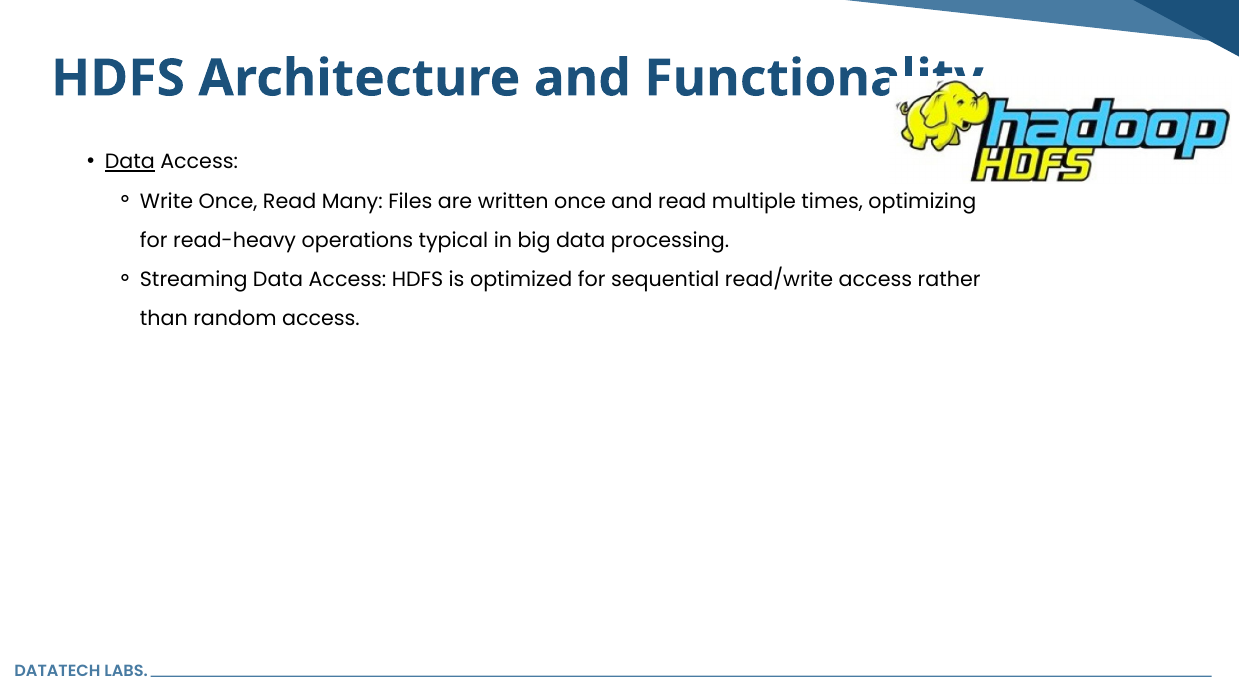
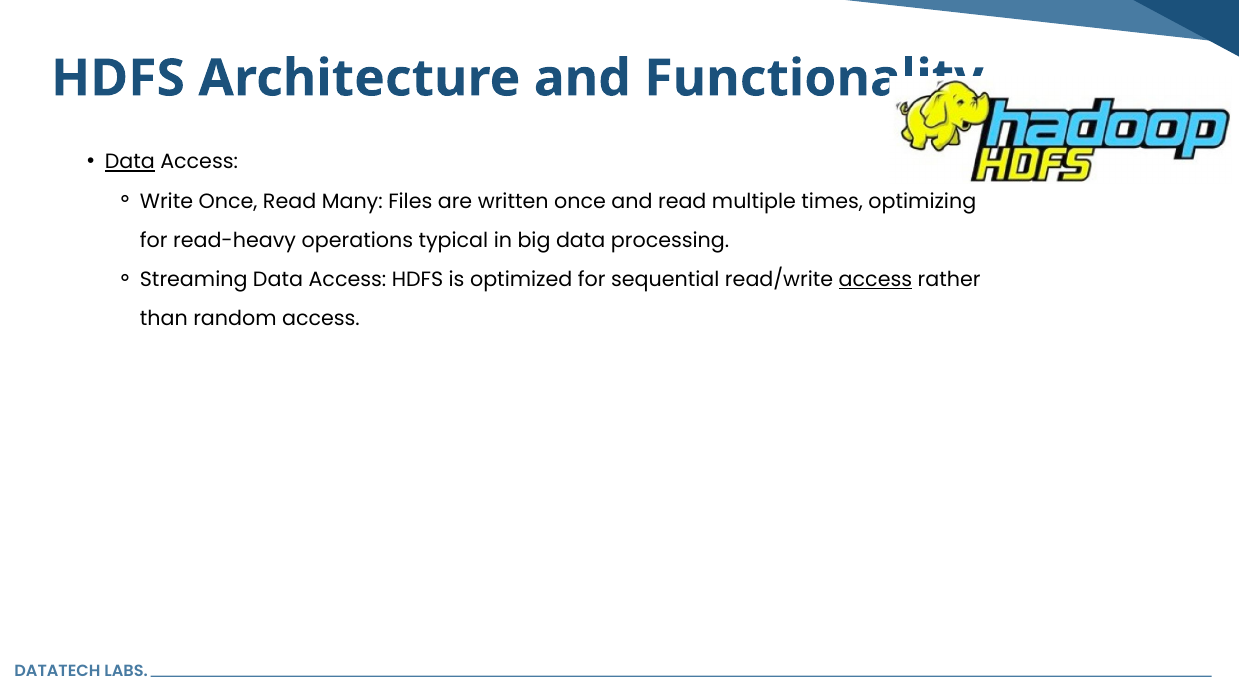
access underline: none -> present (875, 280)
